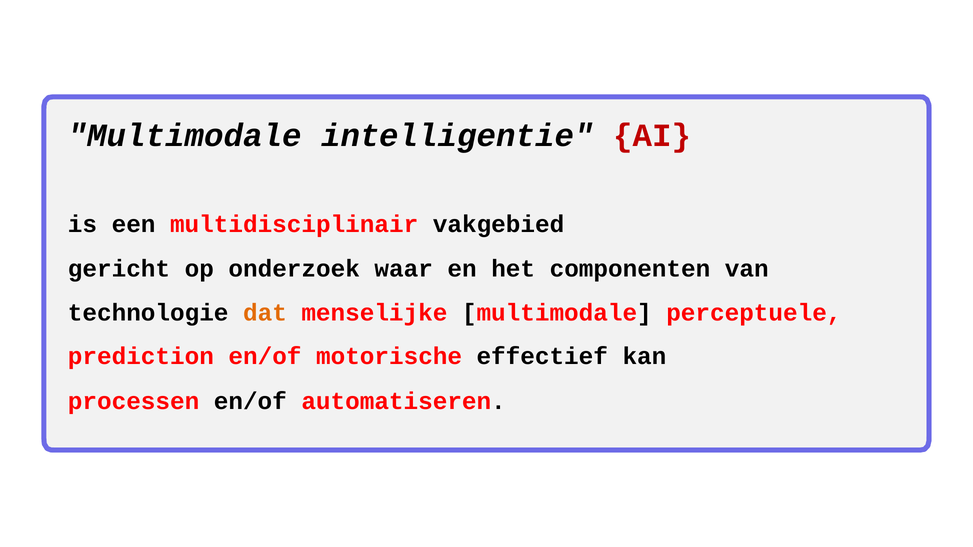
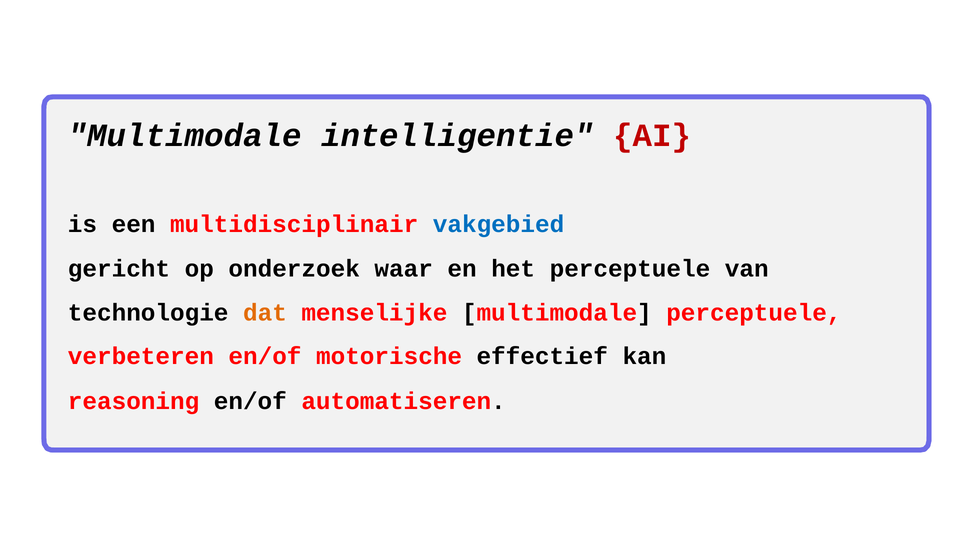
vakgebied colour: black -> blue (499, 224)
het componenten: componenten -> perceptuele (630, 269)
prediction: prediction -> verbeteren (141, 357)
processen: processen -> reasoning (134, 401)
